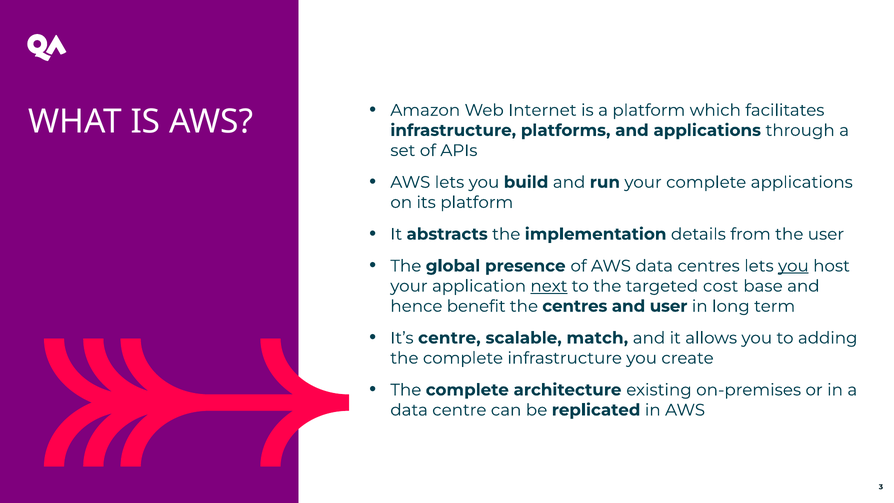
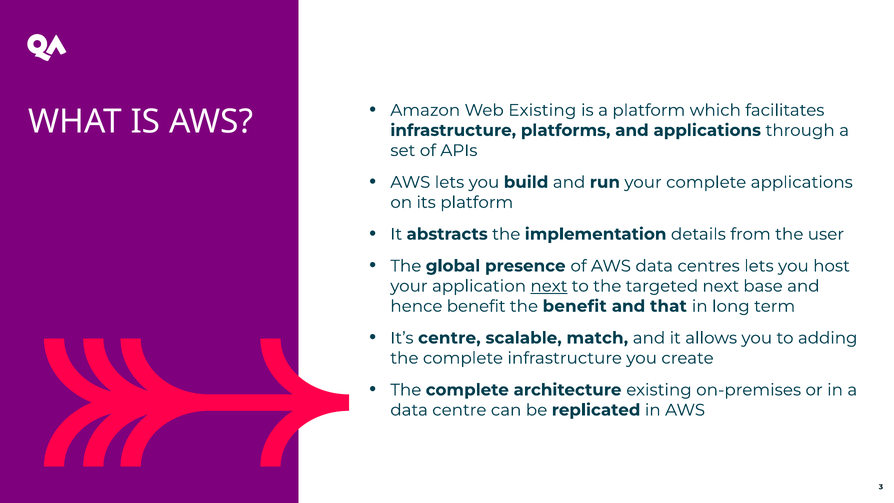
Web Internet: Internet -> Existing (542, 110)
you underline: present -> none (793, 266)
targeted cost: cost -> next (721, 286)
the centres: centres -> benefit (575, 306)
and user: user -> that (668, 306)
